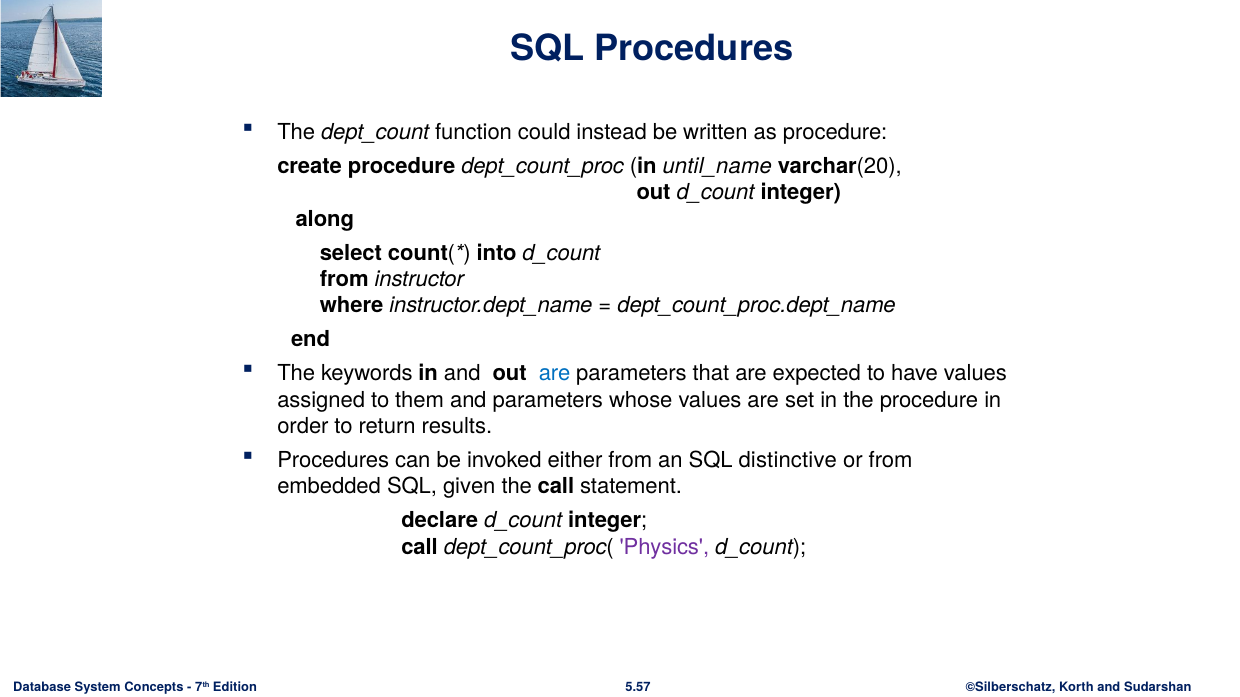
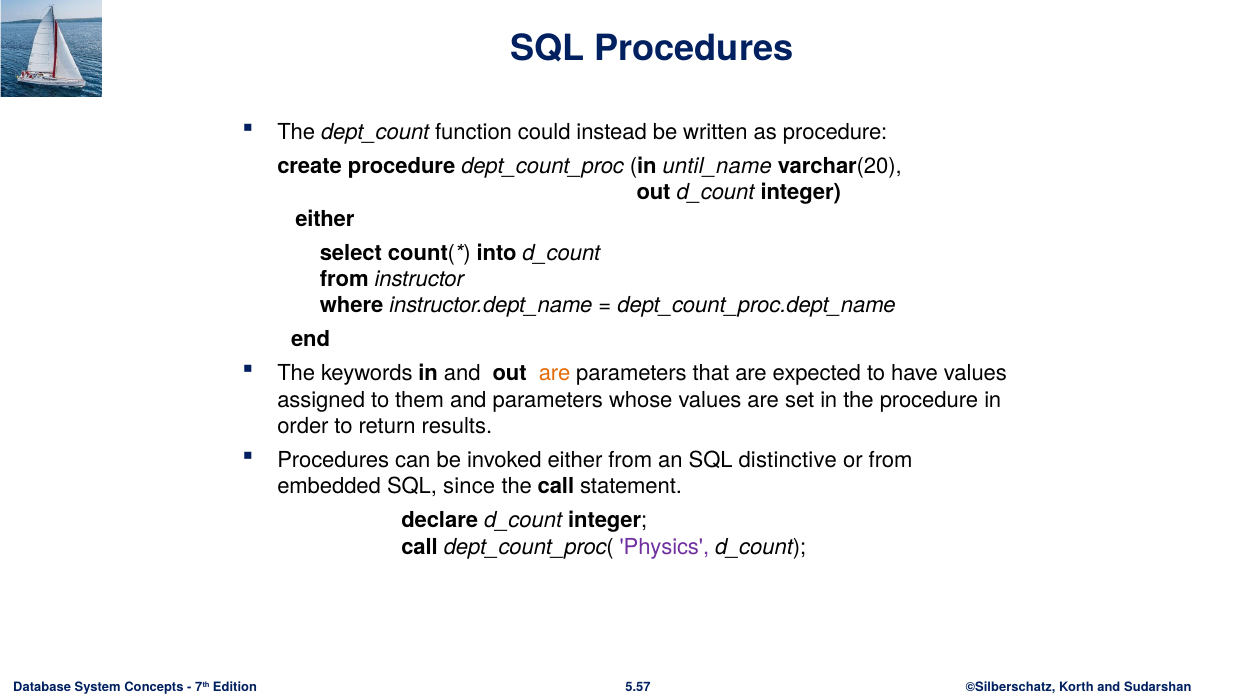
along: along -> either (325, 219)
are colour: blue -> orange (555, 374)
given: given -> since (469, 487)
